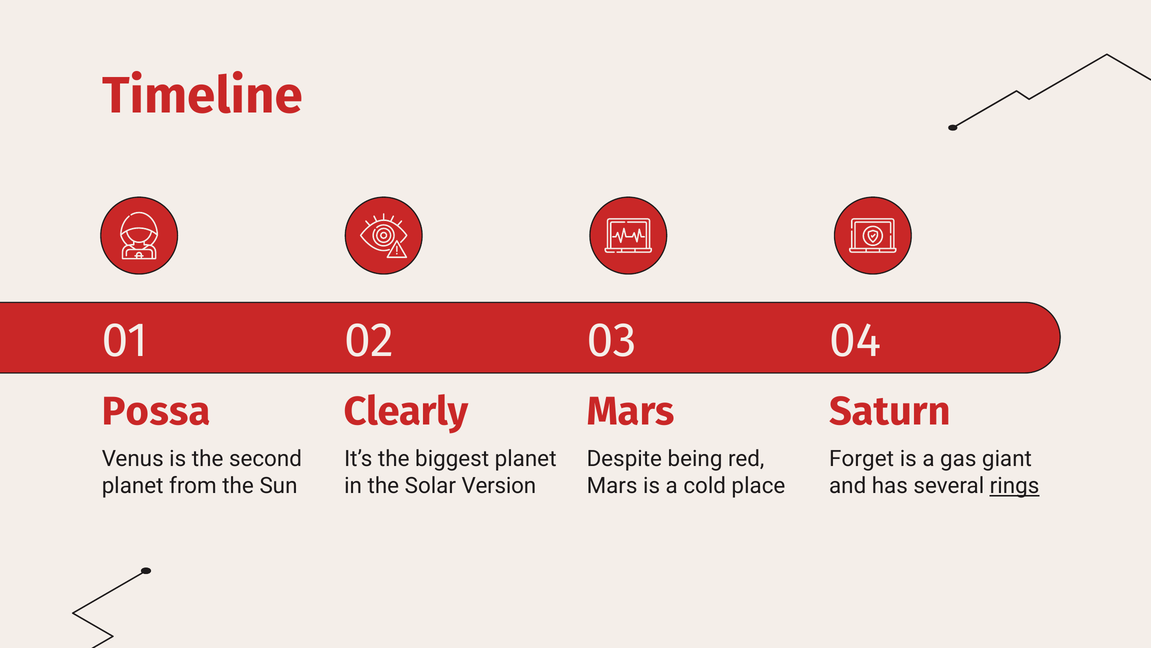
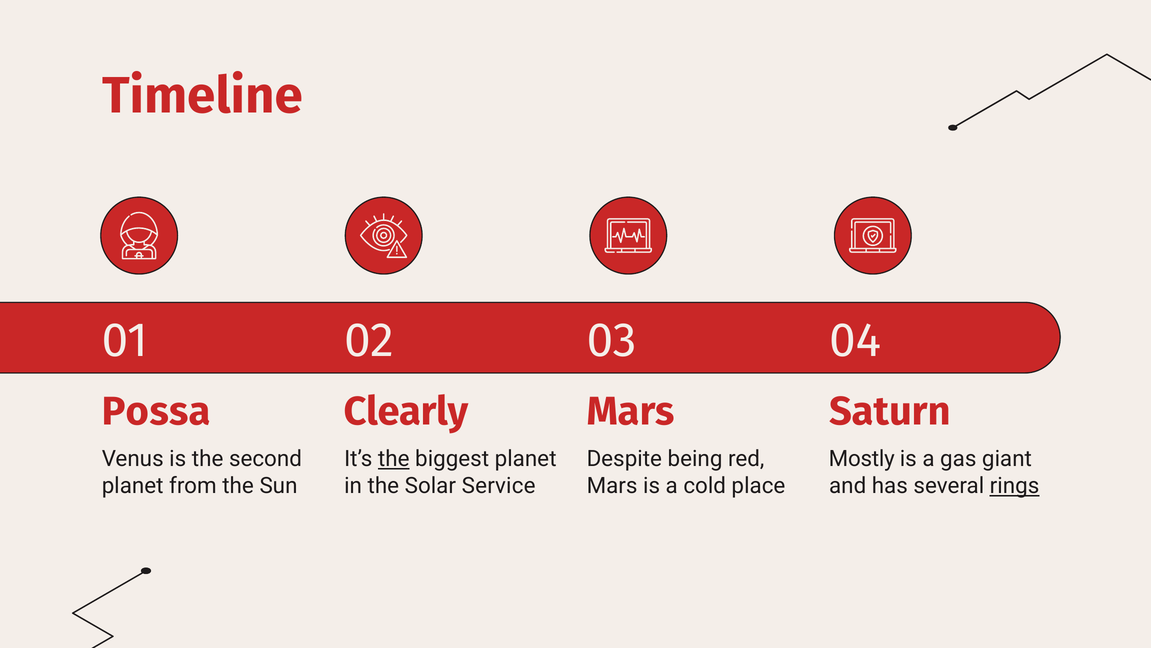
the underline: none -> present (394, 459)
Forget: Forget -> Mostly (862, 459)
Version: Version -> Service (499, 486)
